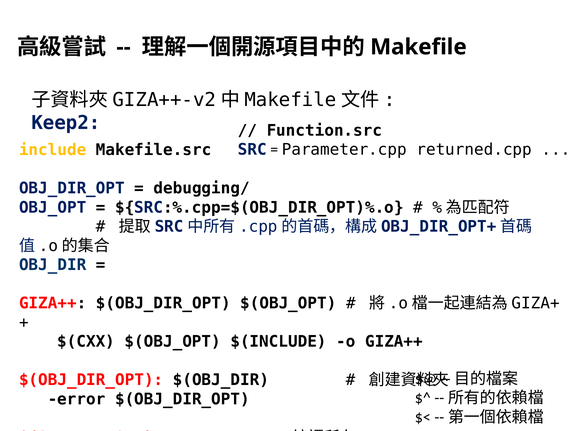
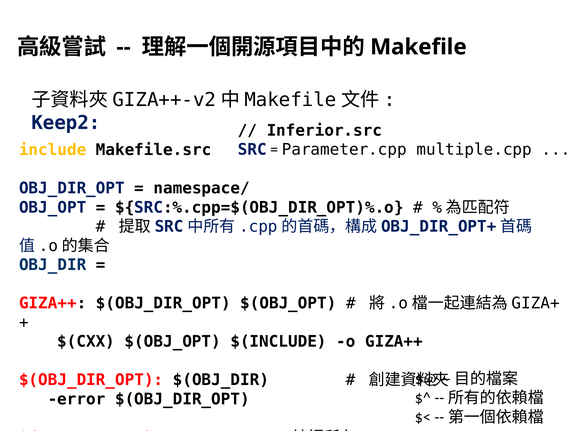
Function.src: Function.src -> Inferior.src (324, 130)
returned.cpp: returned.cpp -> multiple.cpp (474, 149)
debugging/: debugging/ -> namespace/ (202, 188)
